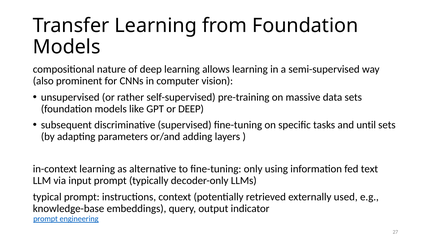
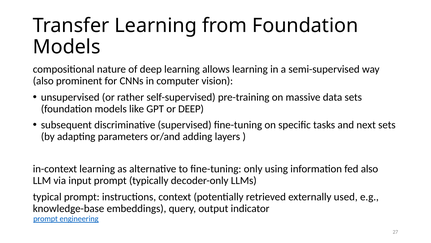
until: until -> next (366, 125)
fed text: text -> also (369, 169)
